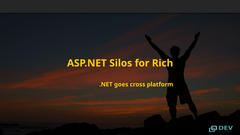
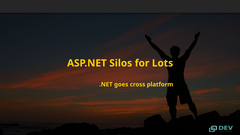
Rich: Rich -> Lots (163, 63)
